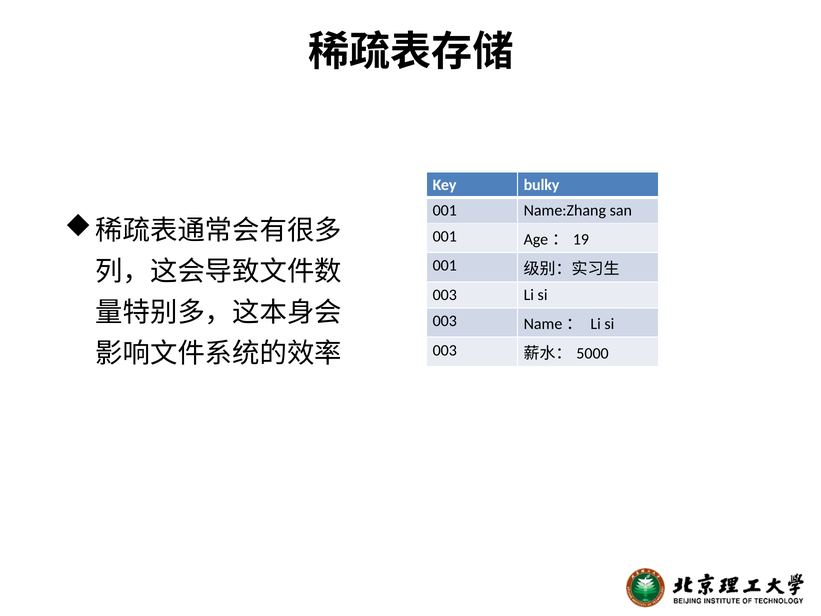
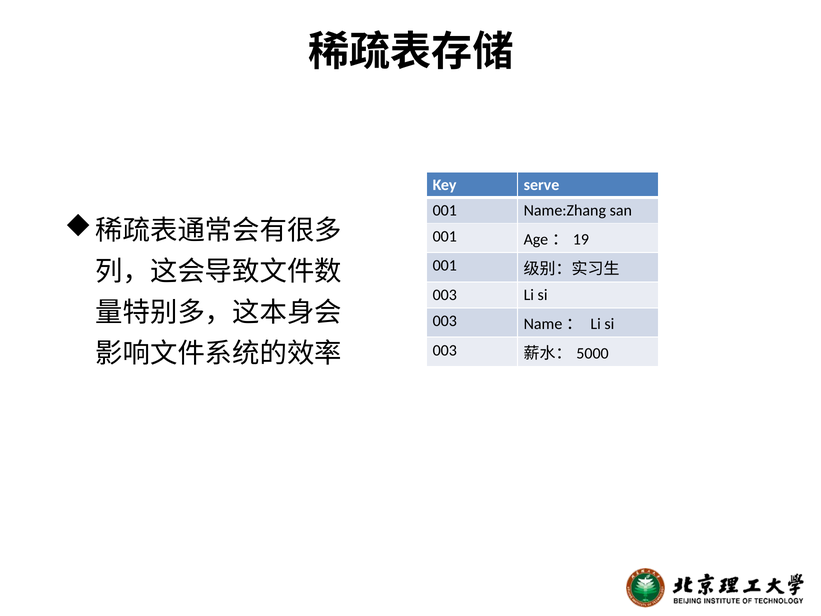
bulky: bulky -> serve (541, 185)
